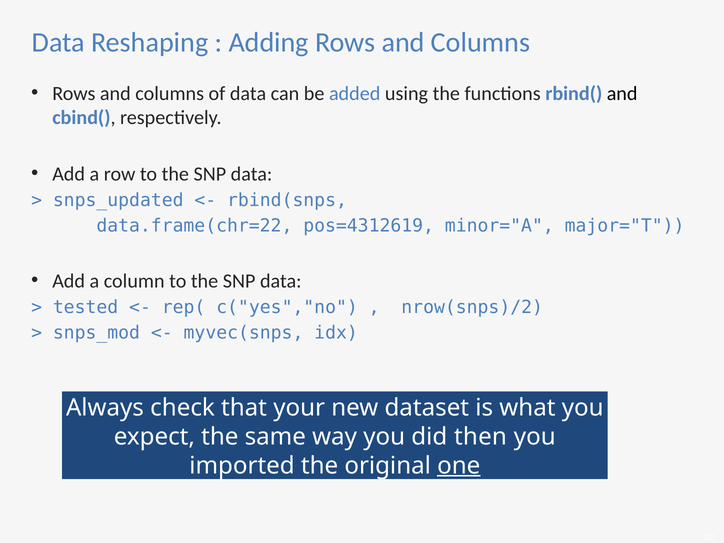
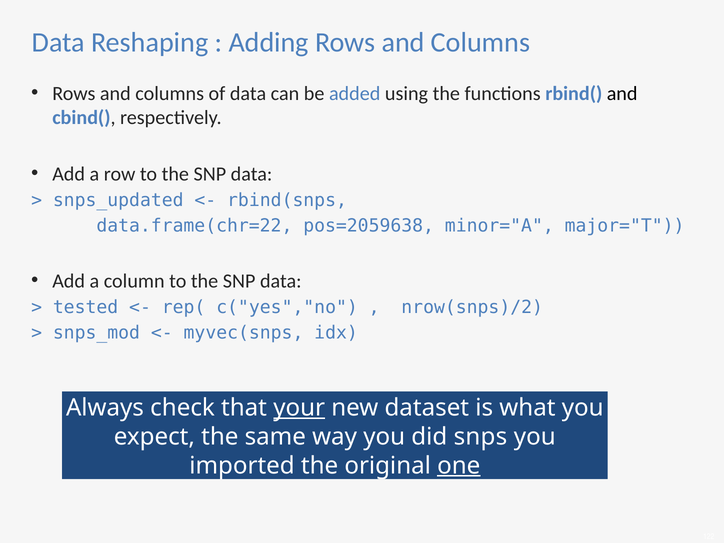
pos=4312619: pos=4312619 -> pos=2059638 (369, 226)
your underline: none -> present (299, 408)
then: then -> snps (480, 437)
